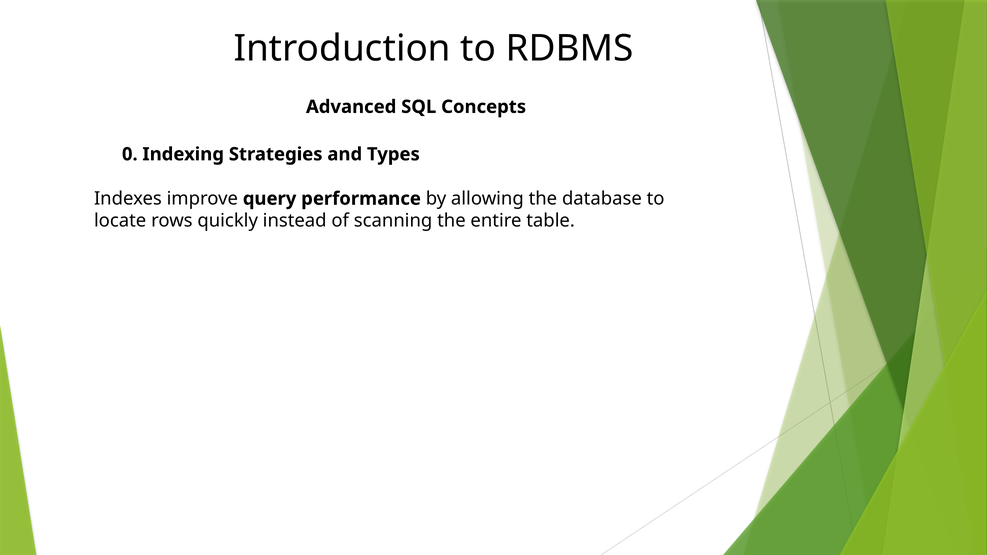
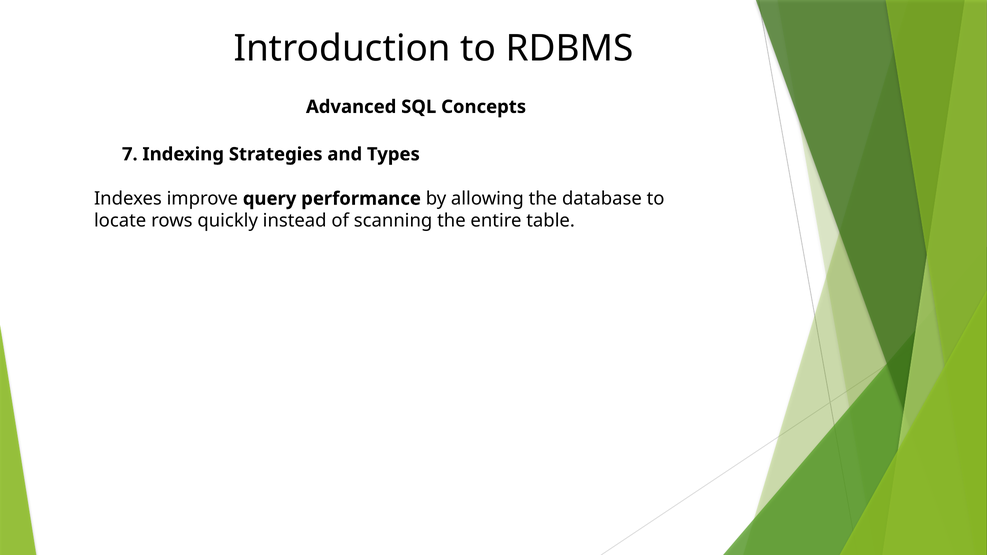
0: 0 -> 7 (130, 154)
